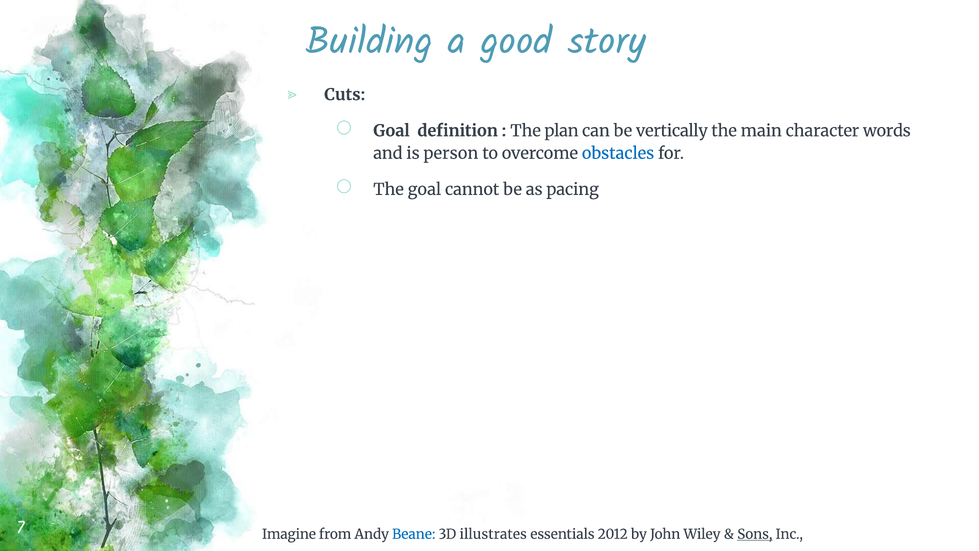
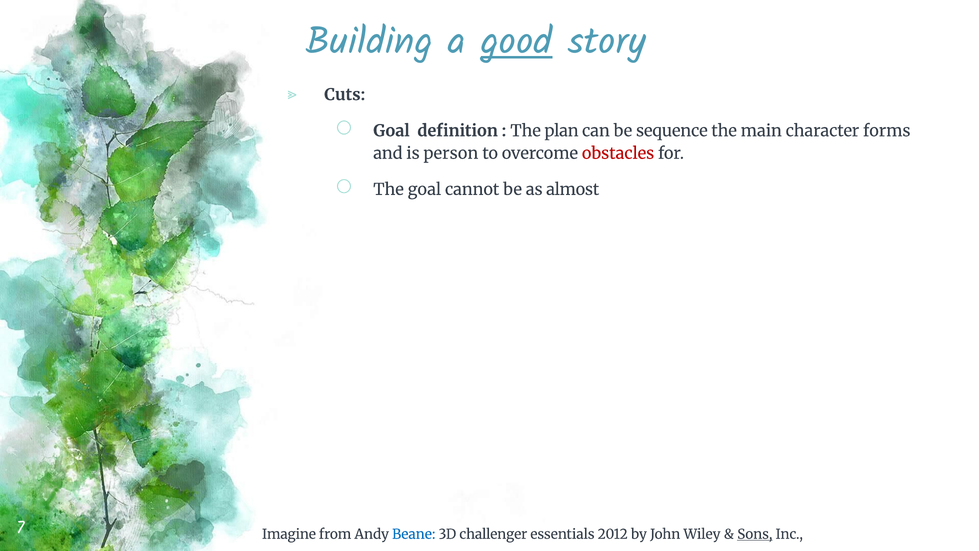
good underline: none -> present (517, 41)
vertically: vertically -> sequence (672, 131)
words: words -> forms (887, 131)
obstacles colour: blue -> red (618, 153)
pacing: pacing -> almost (573, 189)
illustrates: illustrates -> challenger (493, 534)
